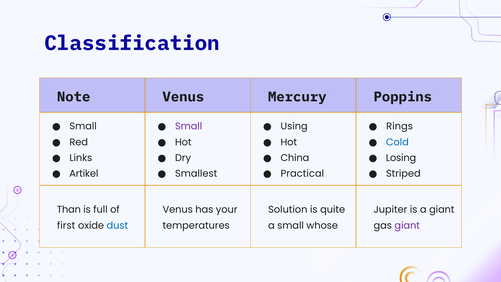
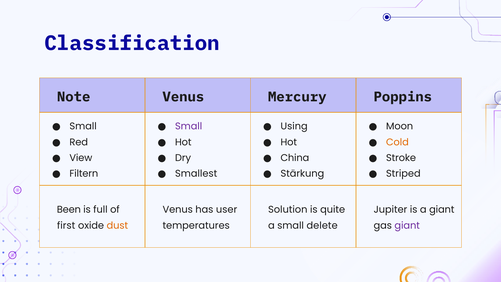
Rings: Rings -> Moon (400, 126)
Cold colour: blue -> orange (397, 142)
Links: Links -> View (81, 158)
Losing: Losing -> Stroke (401, 158)
Artikel: Artikel -> Filtern (84, 174)
Practical: Practical -> Stärkung (302, 174)
Than: Than -> Been (69, 210)
your: your -> user (227, 210)
dust colour: blue -> orange (117, 225)
whose: whose -> delete (322, 225)
